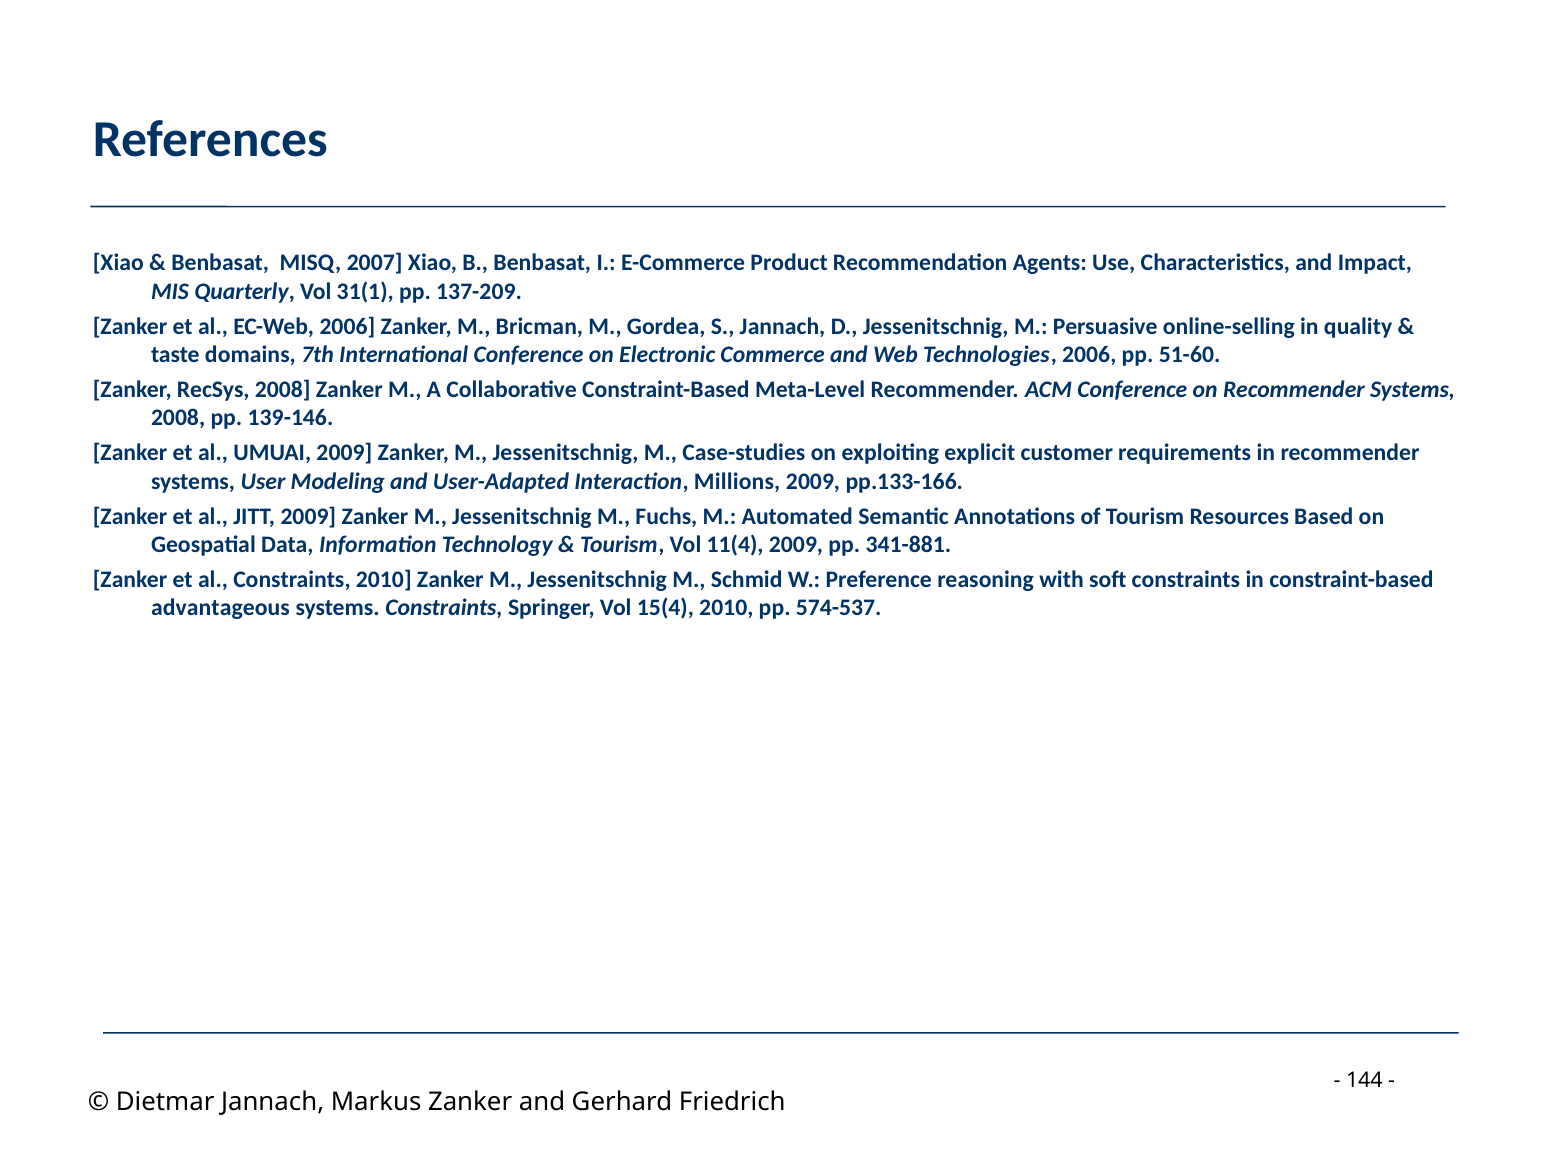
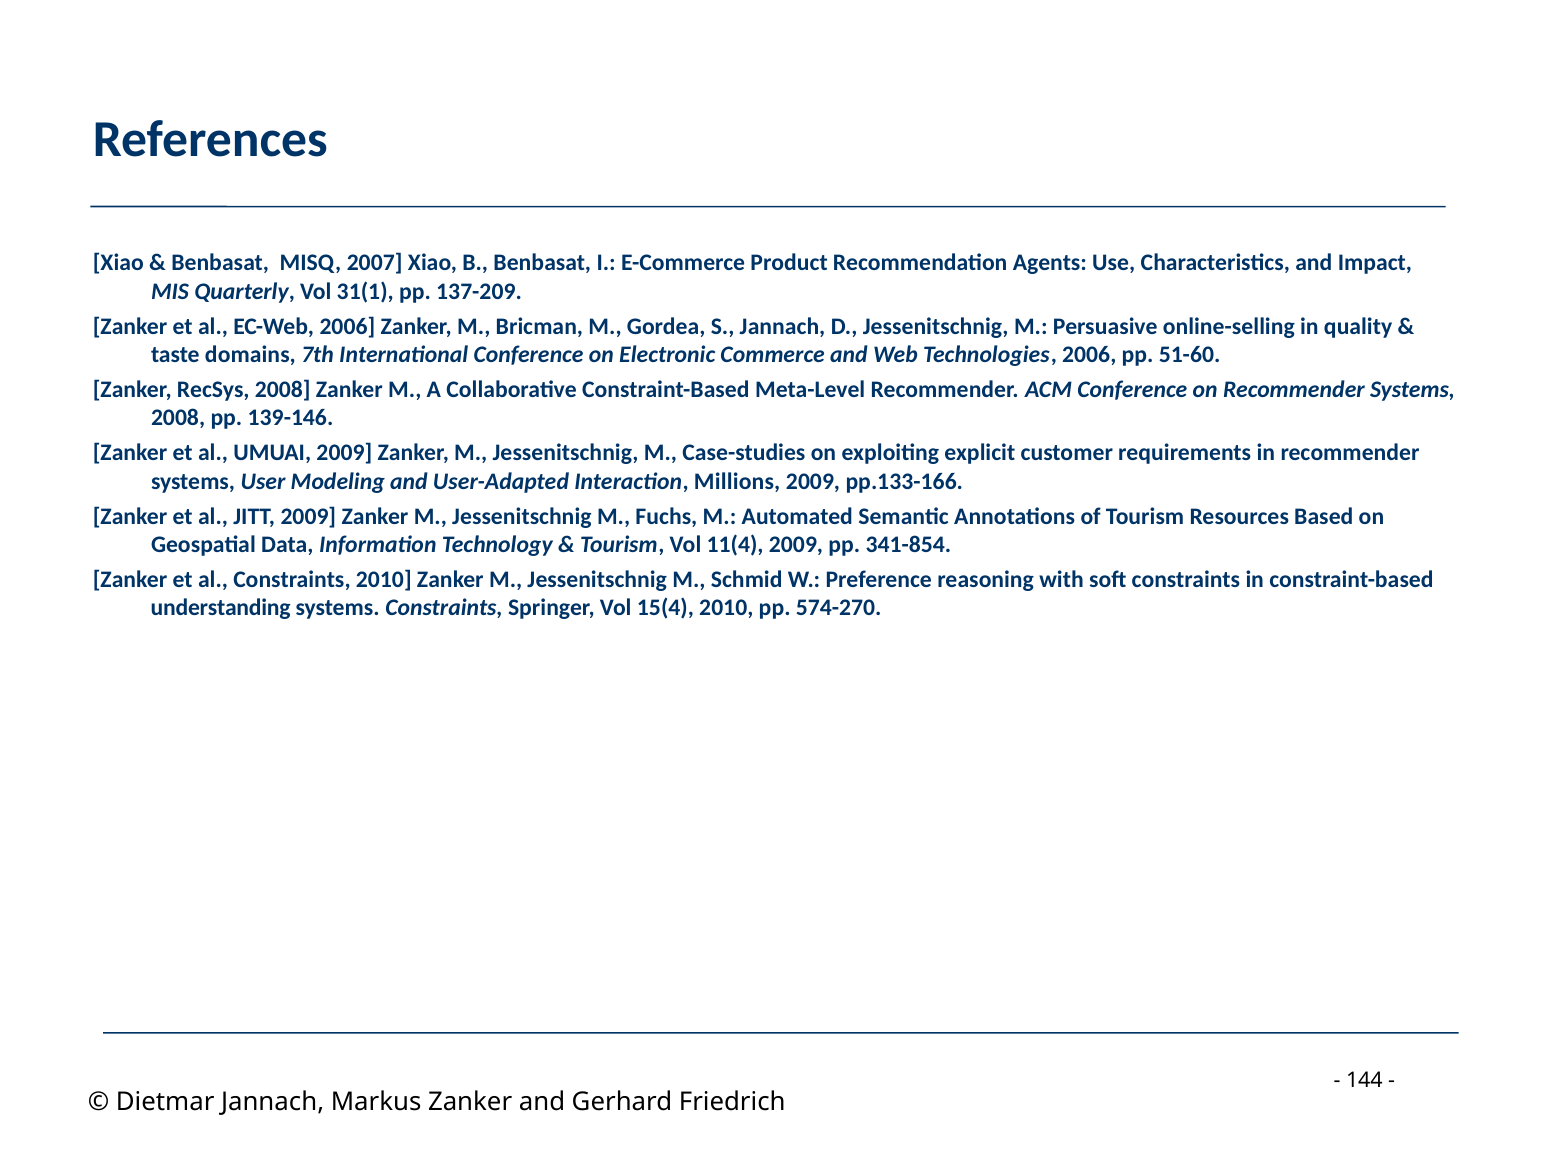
341-881: 341-881 -> 341-854 (908, 545)
advantageous: advantageous -> understanding (221, 608)
574-537: 574-537 -> 574-270 (839, 608)
